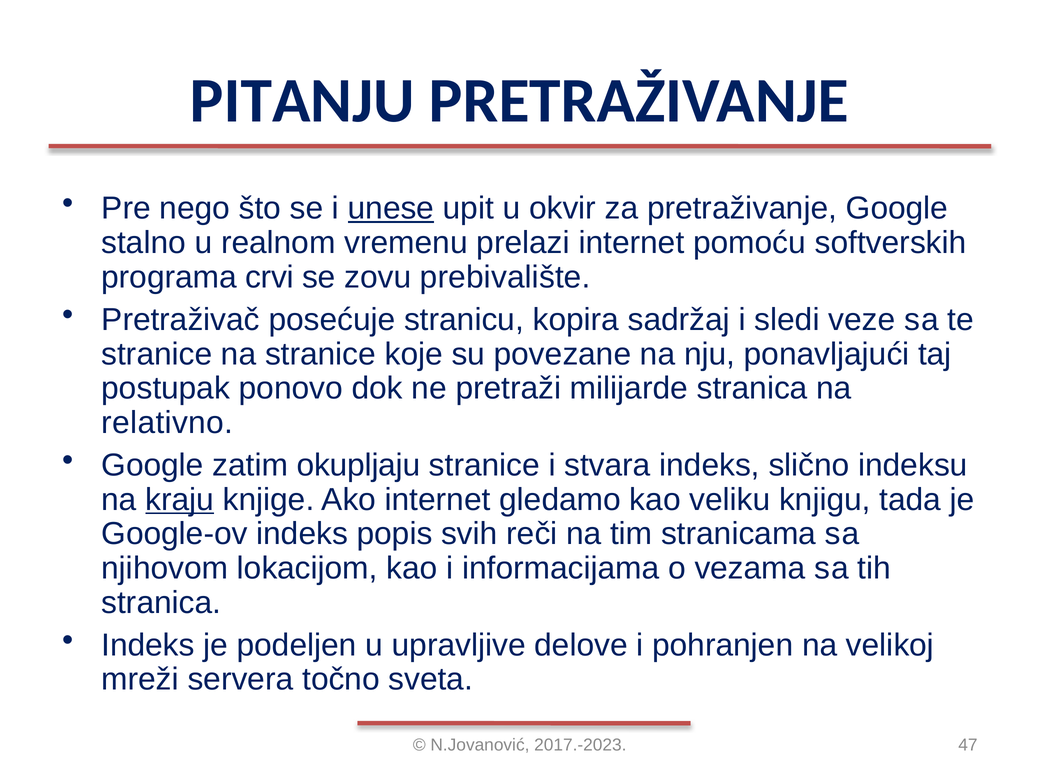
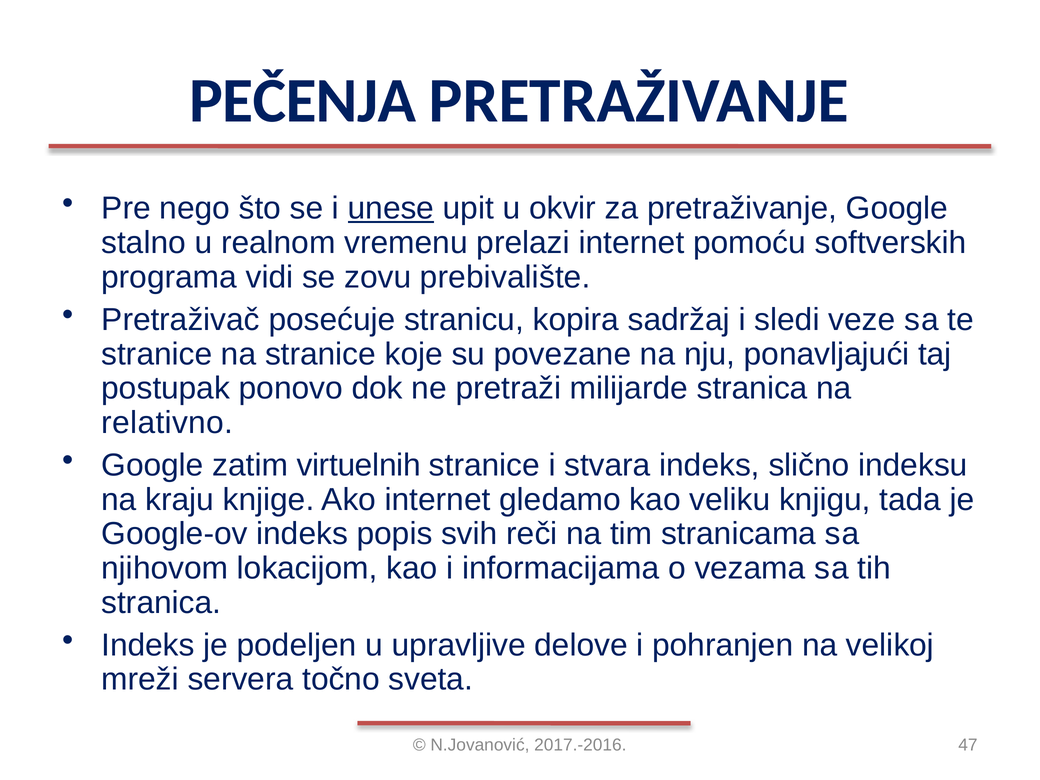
PITANJU: PITANJU -> PEČENJA (303, 101)
crvi: crvi -> vidi (269, 277)
okupljaju: okupljaju -> virtuelnih (359, 465)
kraju underline: present -> none (180, 500)
2017.-2023: 2017.-2023 -> 2017.-2016 (580, 745)
